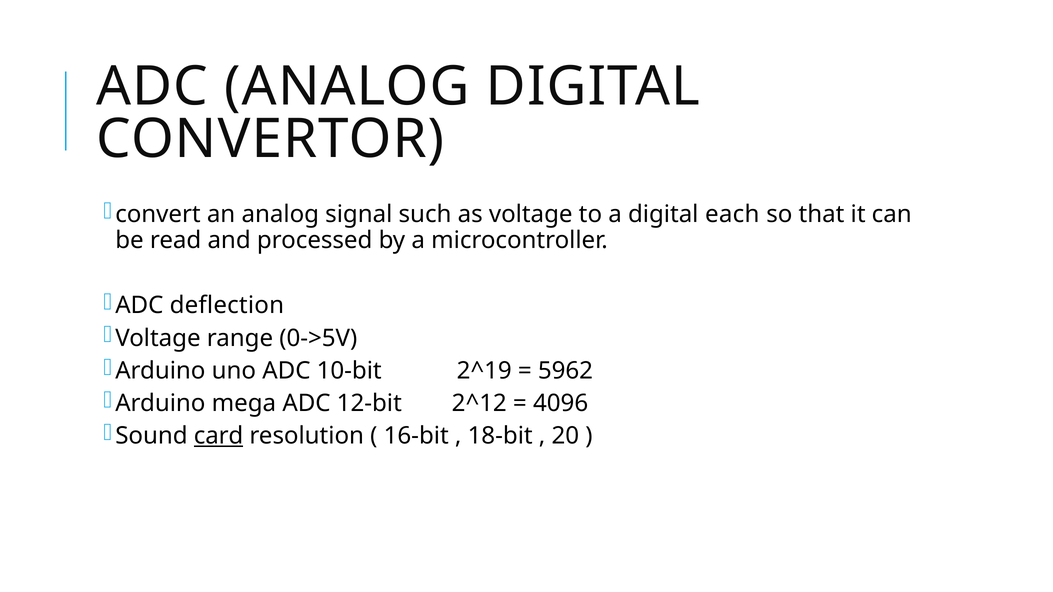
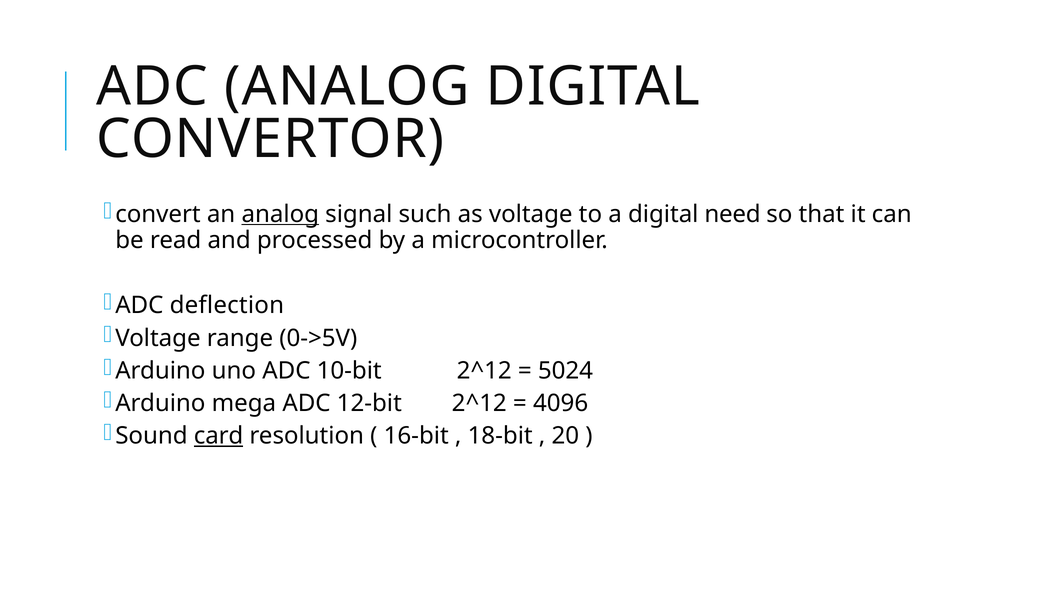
analog underline: none -> present (280, 214)
each: each -> need (732, 214)
10-bit 2^19: 2^19 -> 2^12 (484, 371)
5962: 5962 -> 5024 (565, 371)
